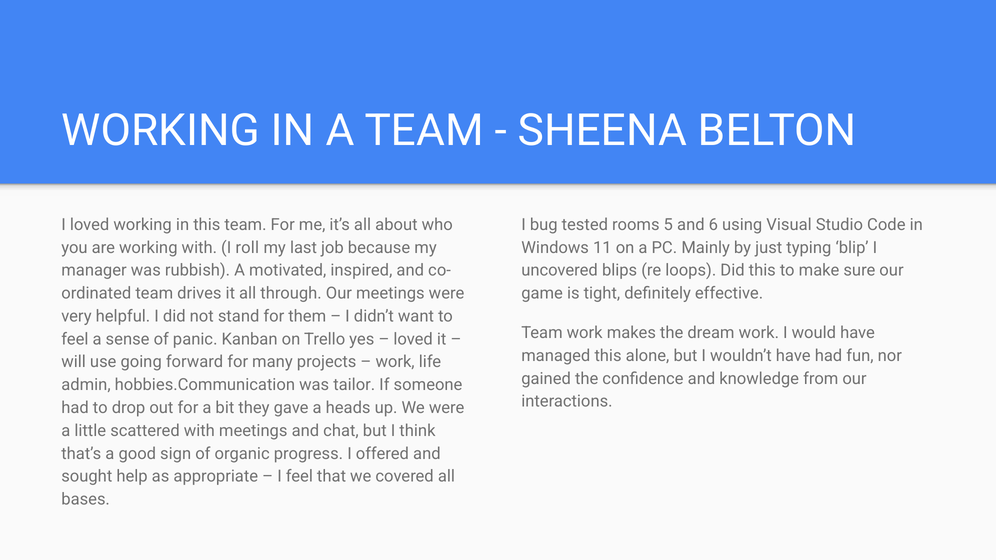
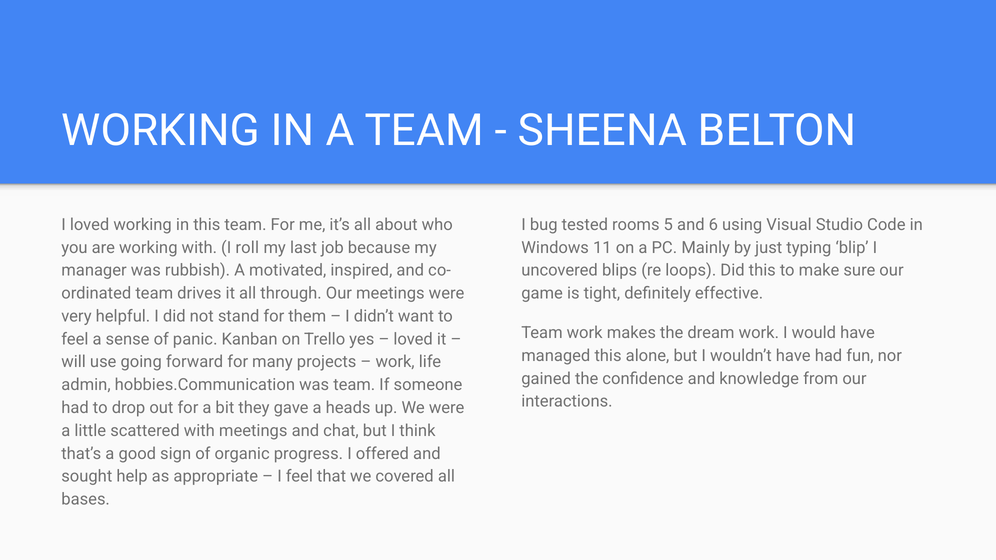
was tailor: tailor -> team (354, 385)
